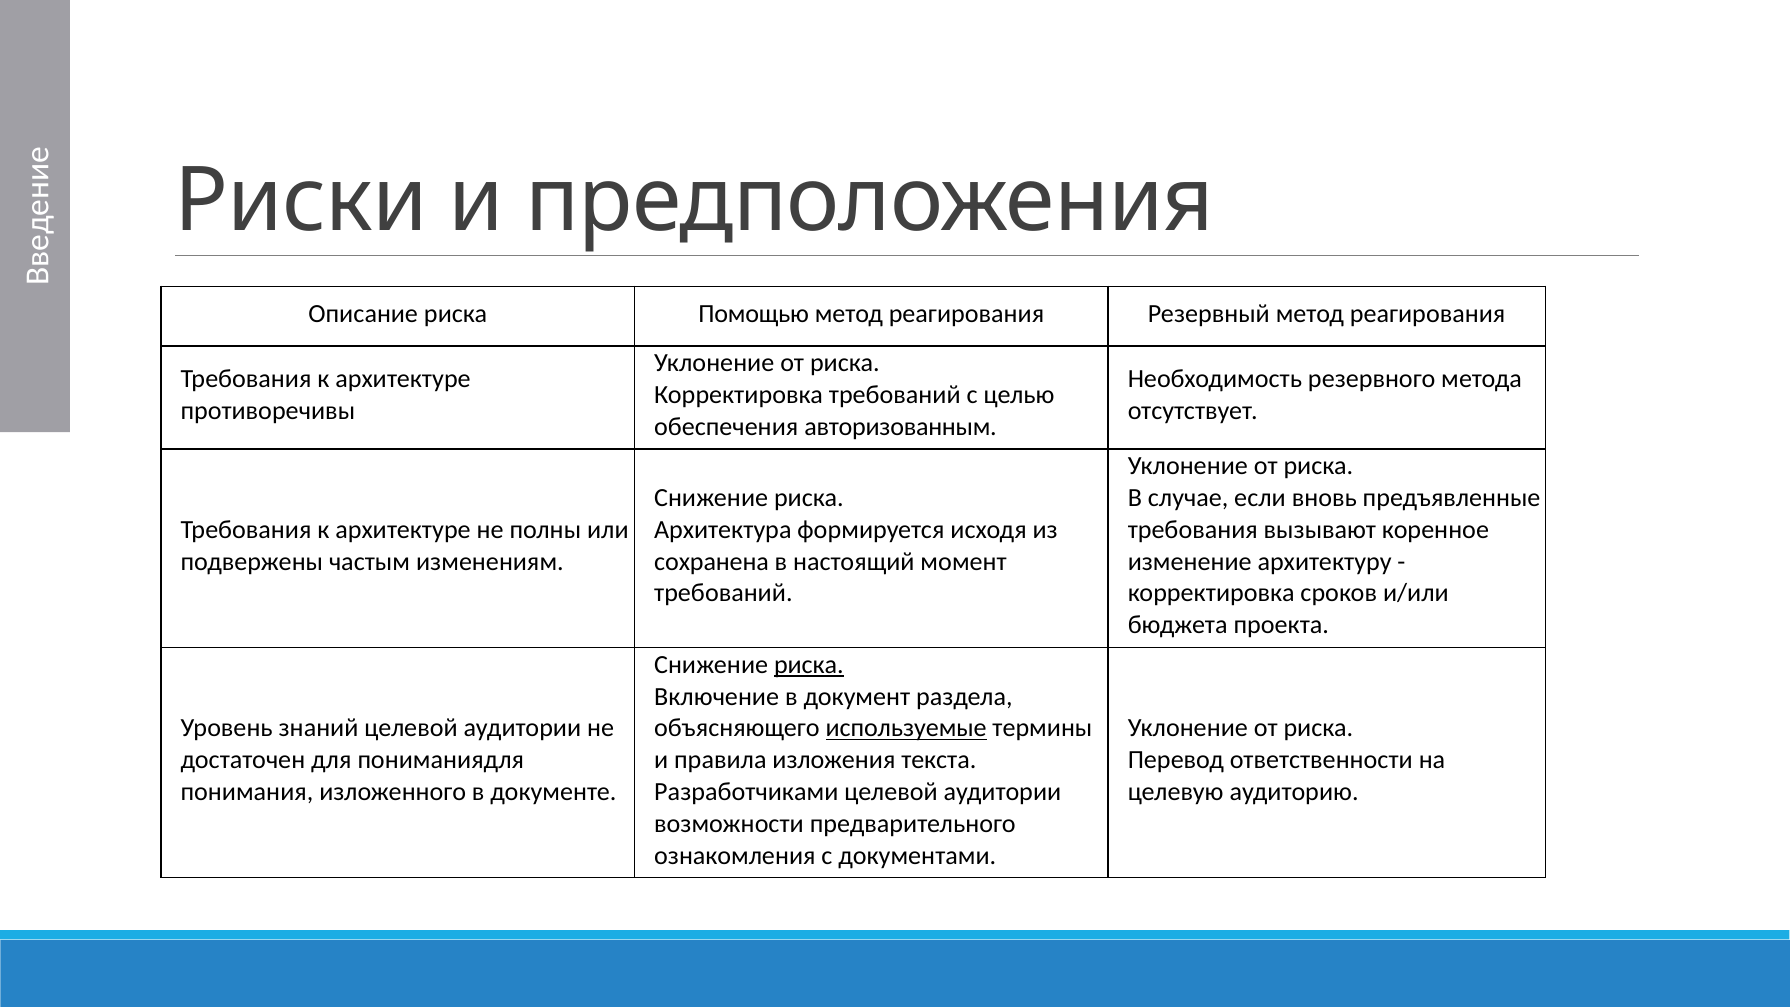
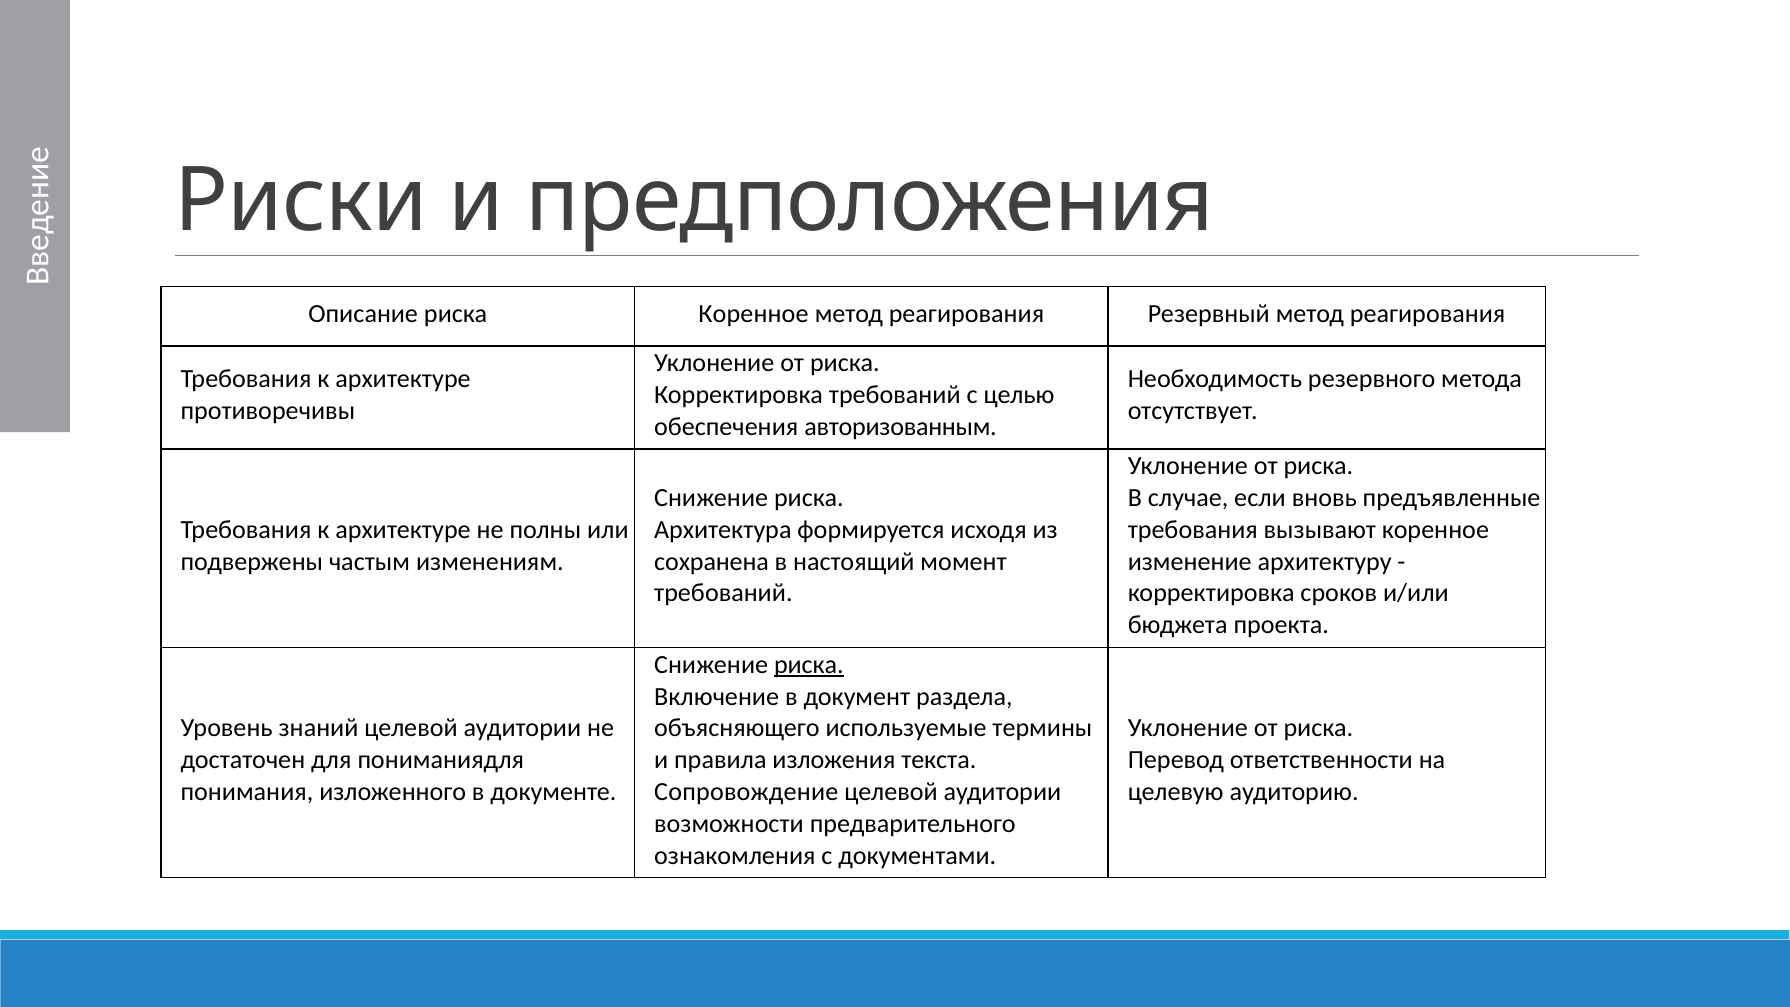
риска Помощью: Помощью -> Коренное (753, 314)
используемые underline: present -> none (906, 728)
Разработчиками: Разработчиками -> Сопровождение (746, 792)
